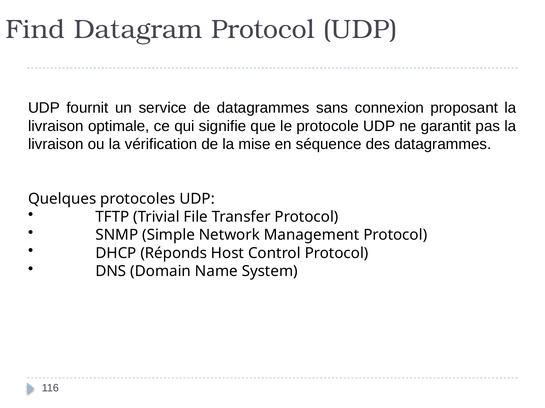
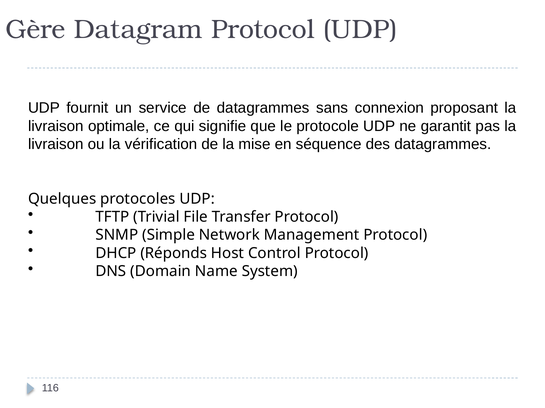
Find: Find -> Gère (35, 29)
